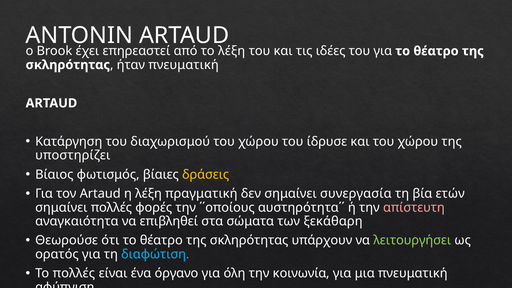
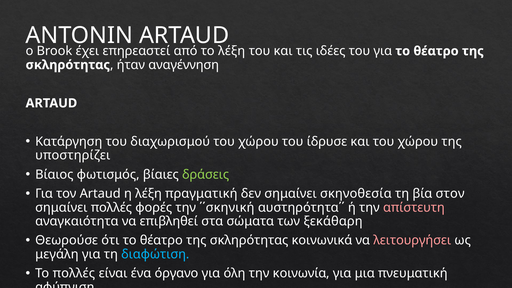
ήταν πνευματική: πνευματική -> αναγέννηση (184, 65)
δράσεις colour: yellow -> light green (206, 174)
συνεργασία: συνεργασία -> σκηνοθεσία (356, 194)
ετών: ετών -> στον (450, 194)
΄΄οποίους: ΄΄οποίους -> ΄΄σκηνική (227, 207)
υπάρχουν: υπάρχουν -> κοινωνικά (322, 240)
λειτουργήσει colour: light green -> pink (412, 240)
ορατός: ορατός -> μεγάλη (57, 254)
